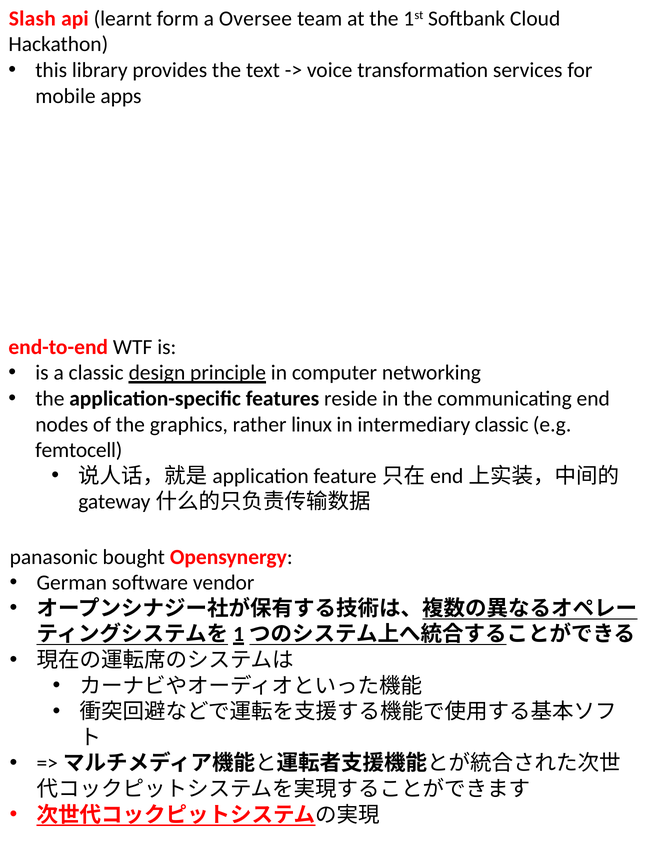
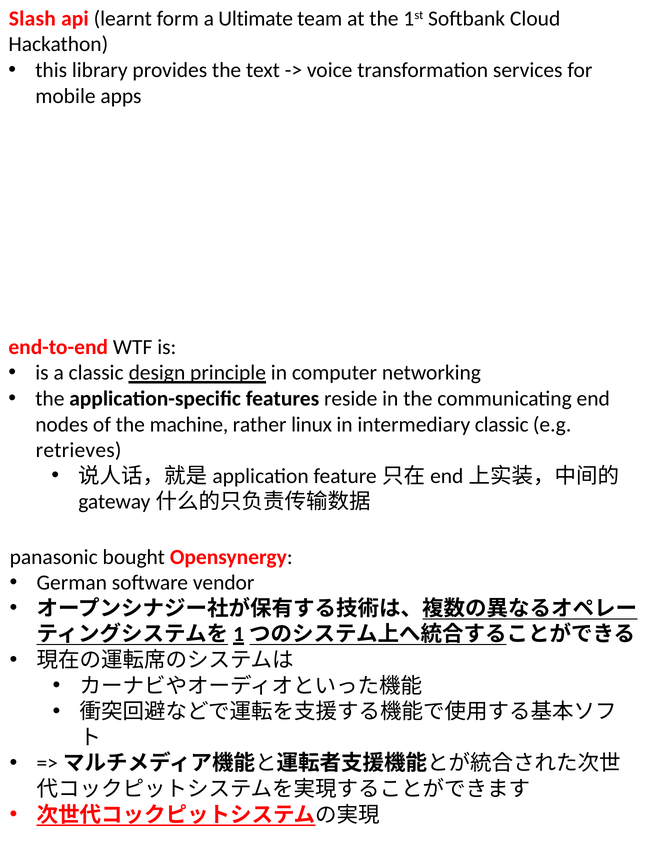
Oversee: Oversee -> Ultimate (256, 19)
graphics: graphics -> machine (189, 424)
femtocell: femtocell -> retrieves (79, 450)
